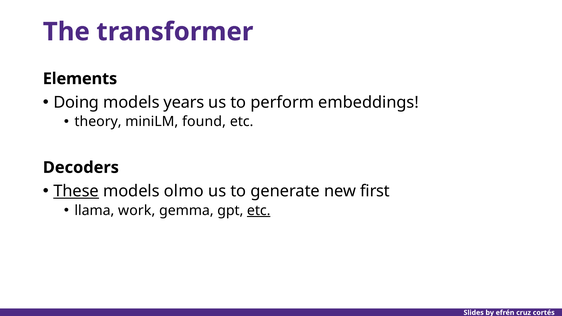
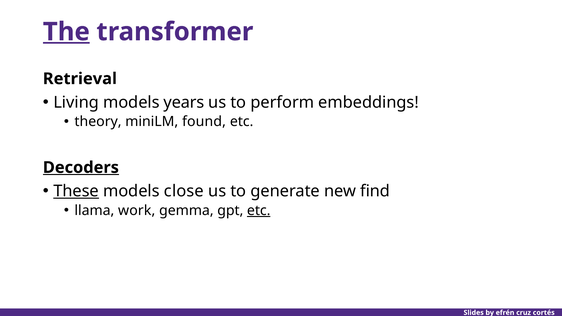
The underline: none -> present (66, 32)
Elements: Elements -> Retrieval (80, 79)
Doing: Doing -> Living (76, 102)
Decoders underline: none -> present (81, 168)
olmo: olmo -> close (184, 191)
first: first -> find (375, 191)
